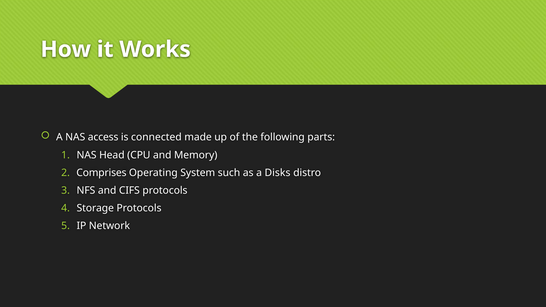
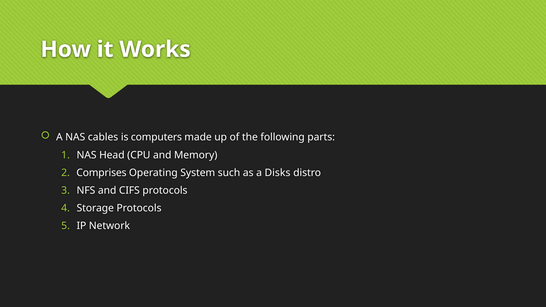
access: access -> cables (103, 137)
connected: connected -> computers (156, 137)
